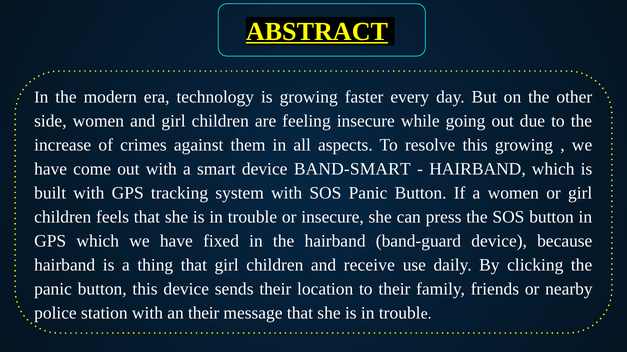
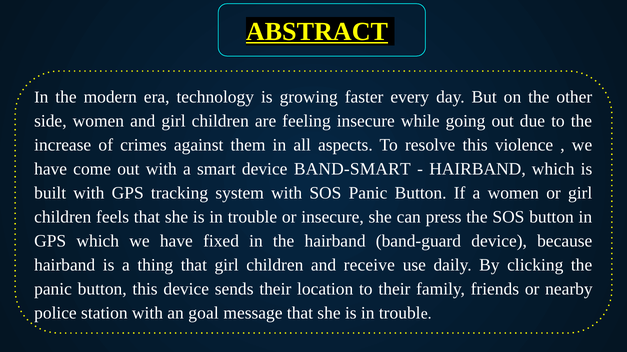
this growing: growing -> violence (524, 145)
an their: their -> goal (204, 313)
